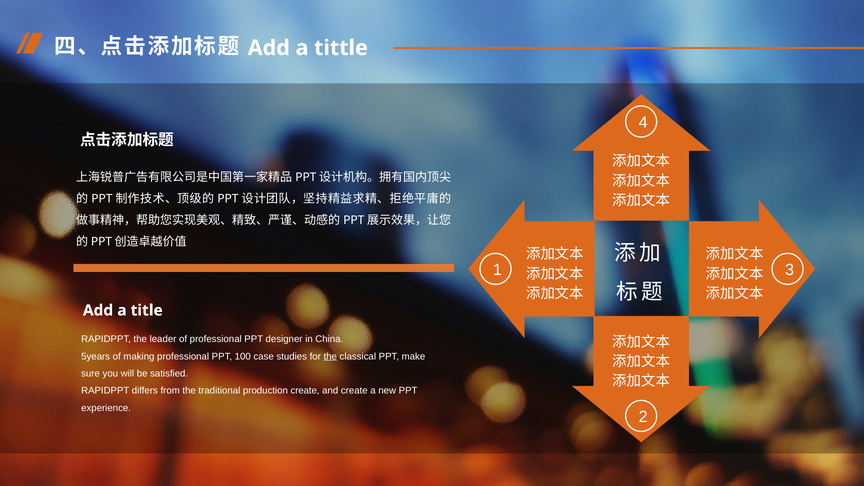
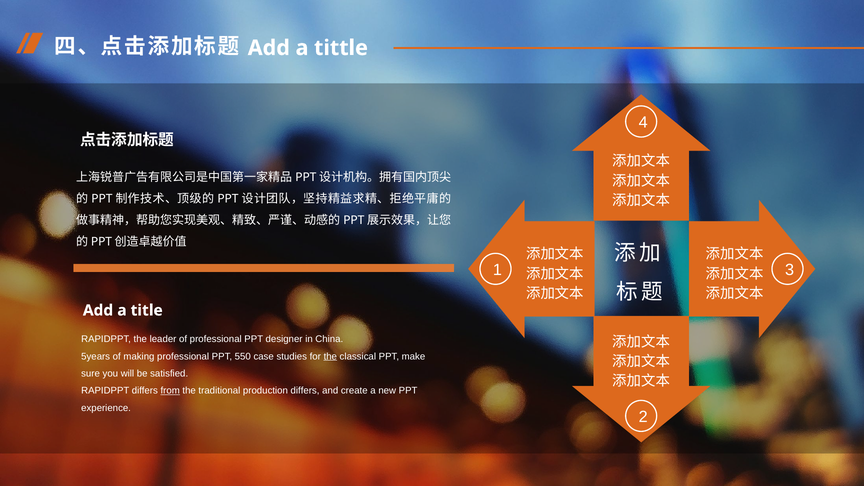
100: 100 -> 550 (243, 356)
from underline: none -> present (170, 391)
production create: create -> differs (305, 391)
